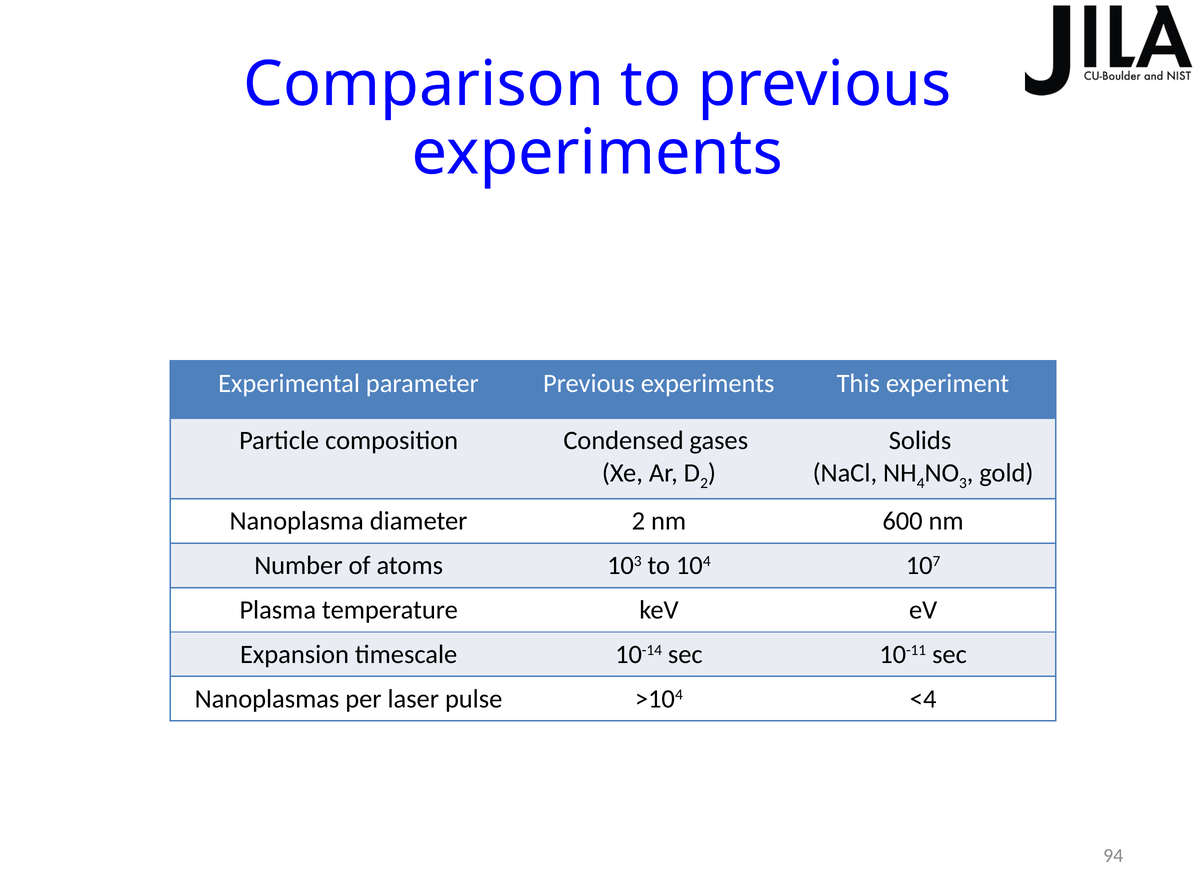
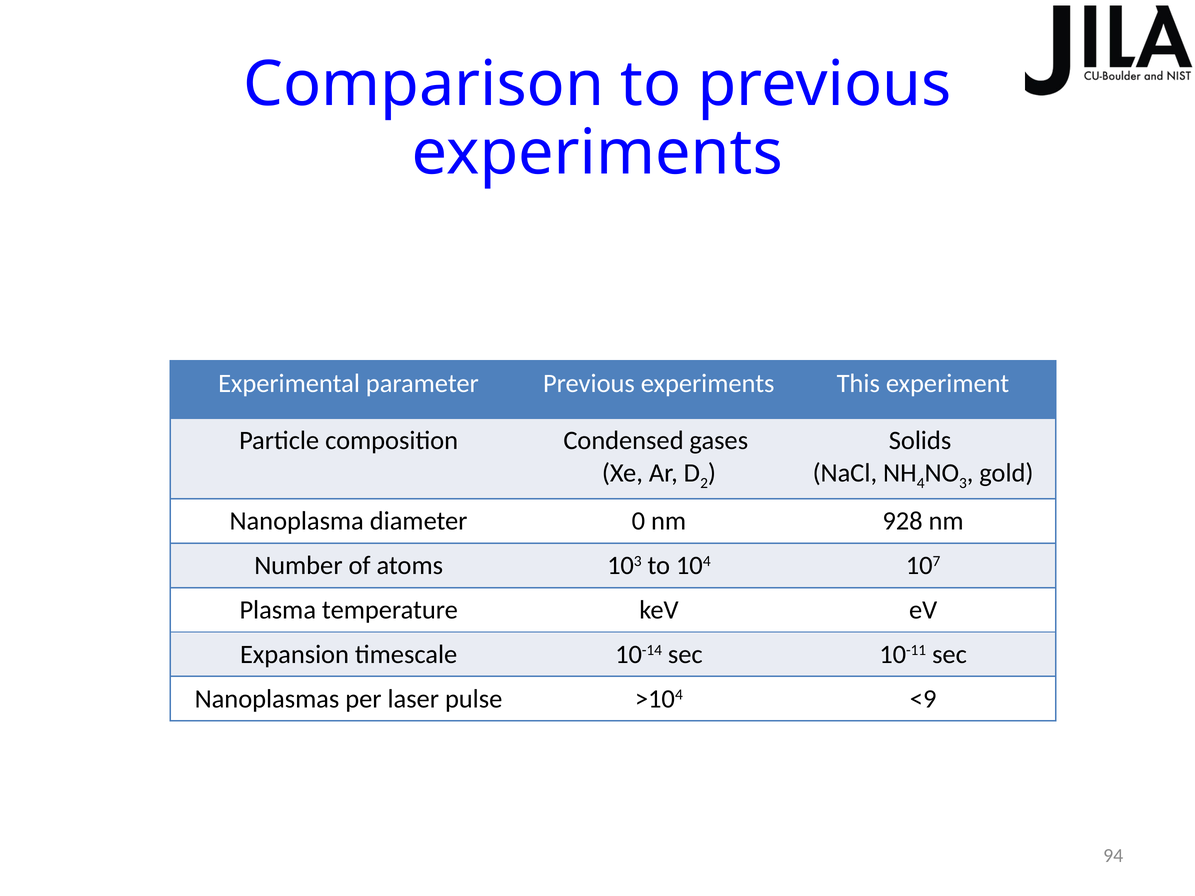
diameter 2: 2 -> 0 (638, 521)
600: 600 -> 928 (903, 521)
<4: <4 -> <9 (923, 699)
